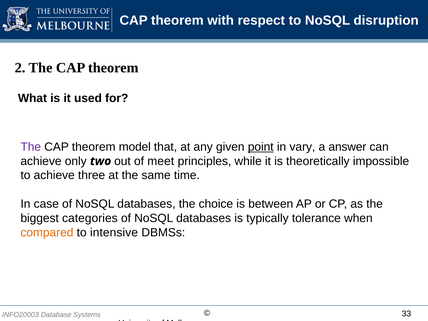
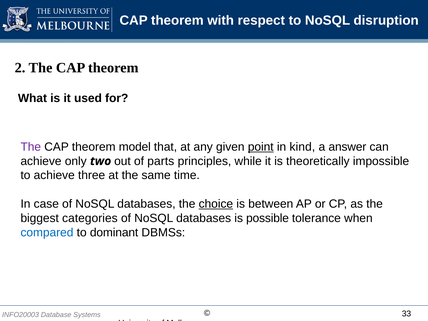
vary: vary -> kind (302, 147)
meet: meet -> parts (161, 161)
choice underline: none -> present (216, 204)
typically: typically -> possible (268, 218)
compared colour: orange -> blue (47, 232)
intensive: intensive -> dominant (114, 232)
